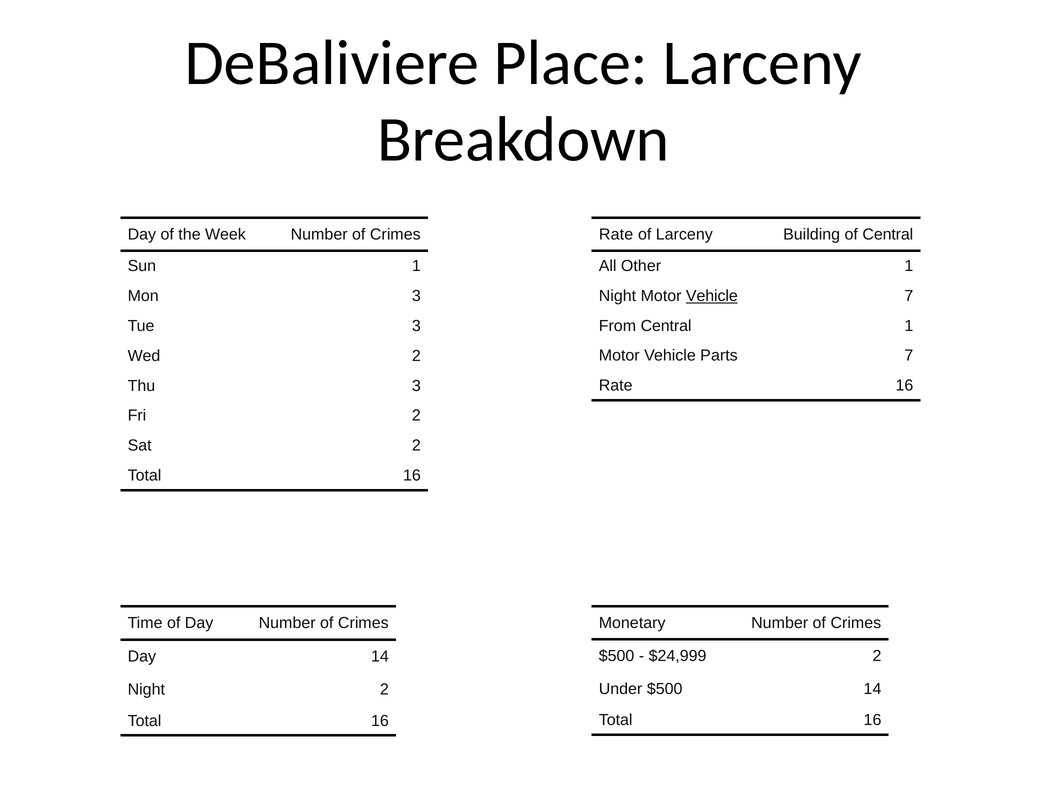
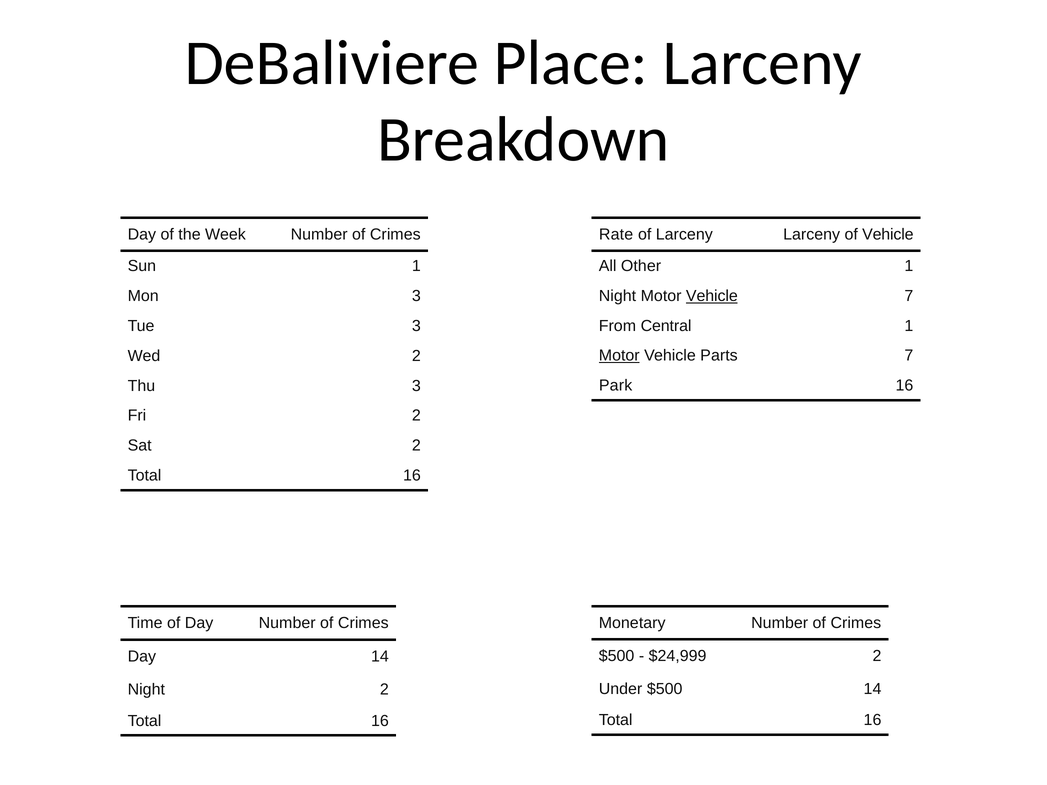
Larceny Building: Building -> Larceny (812, 235)
of Central: Central -> Vehicle (888, 235)
Motor underline: none -> present (619, 356)
Rate: Rate -> Park (616, 386)
